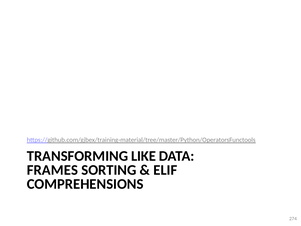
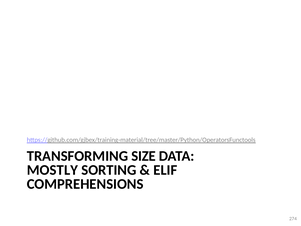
LIKE: LIKE -> SIZE (144, 156)
FRAMES: FRAMES -> MOSTLY (52, 170)
